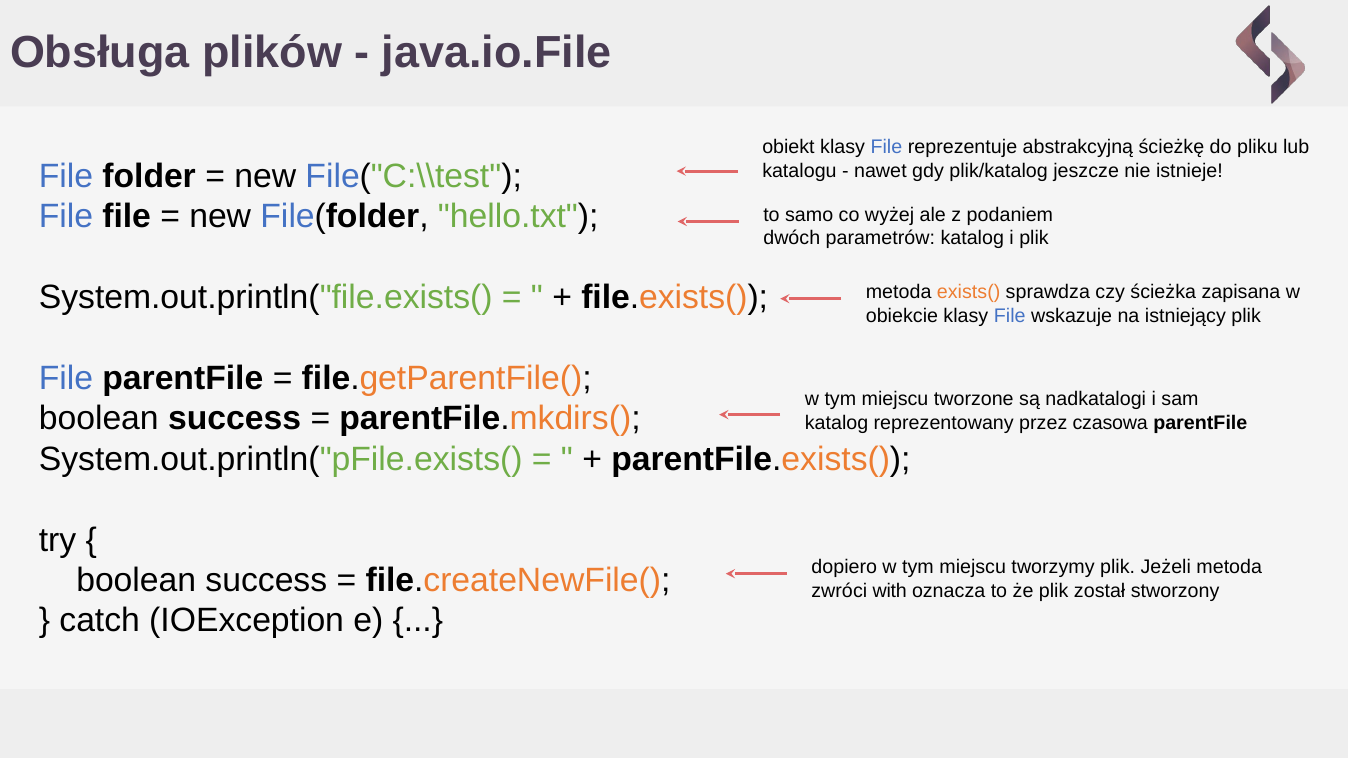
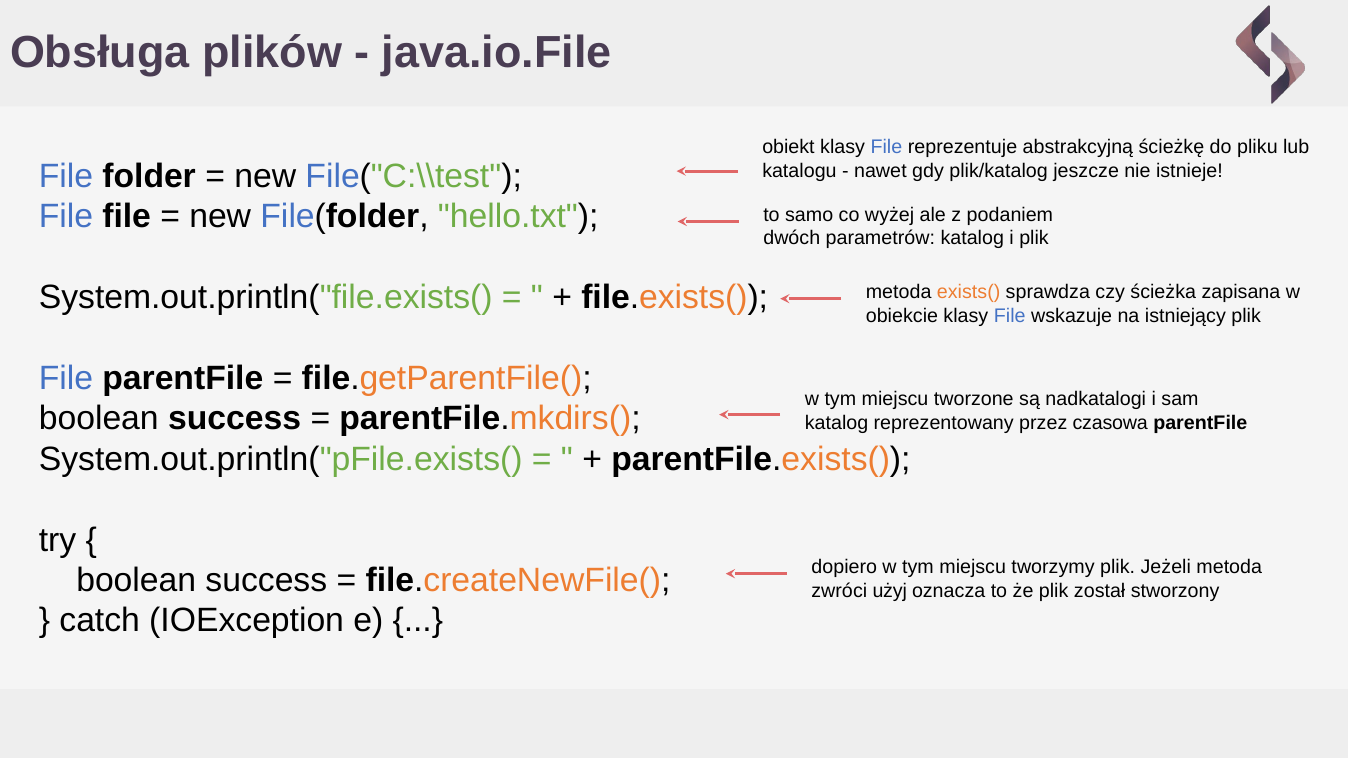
with: with -> użyj (890, 591)
